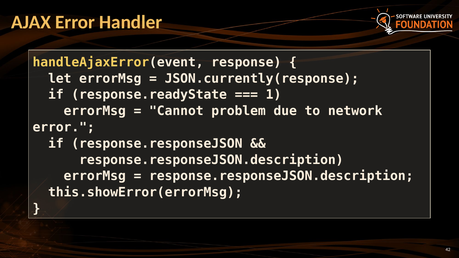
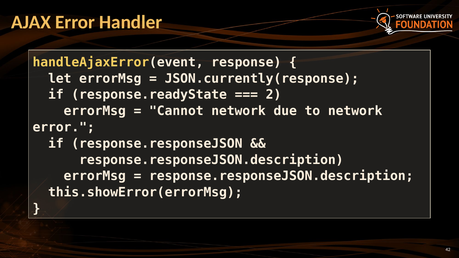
1: 1 -> 2 (274, 95)
Cannot problem: problem -> network (239, 111)
